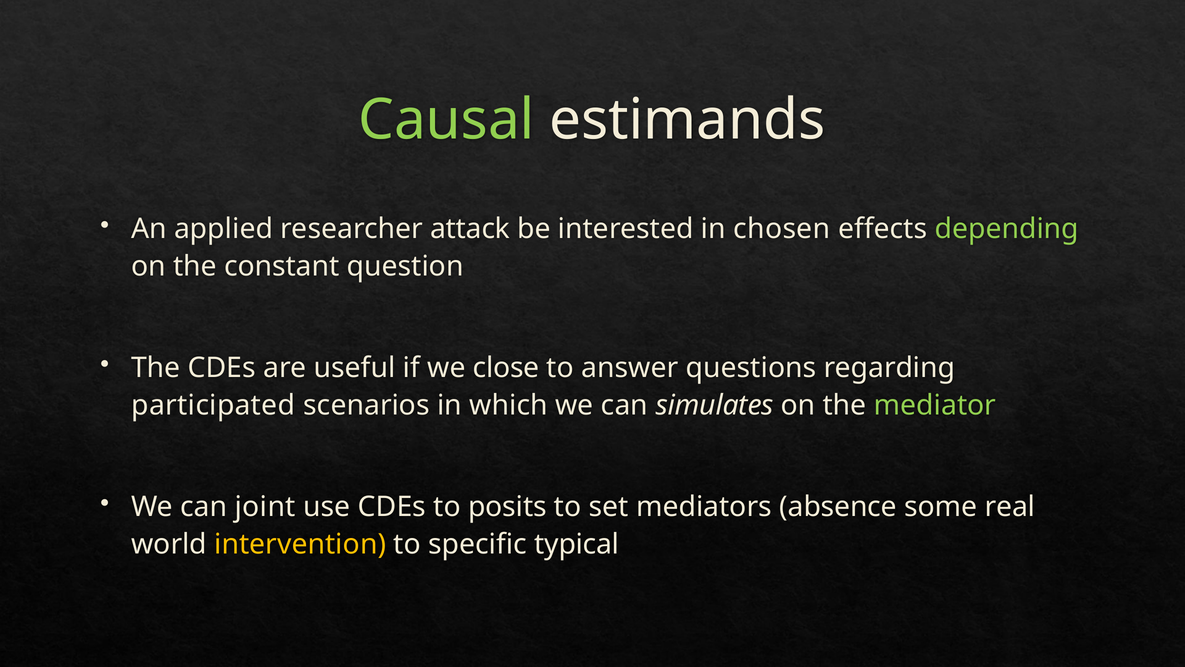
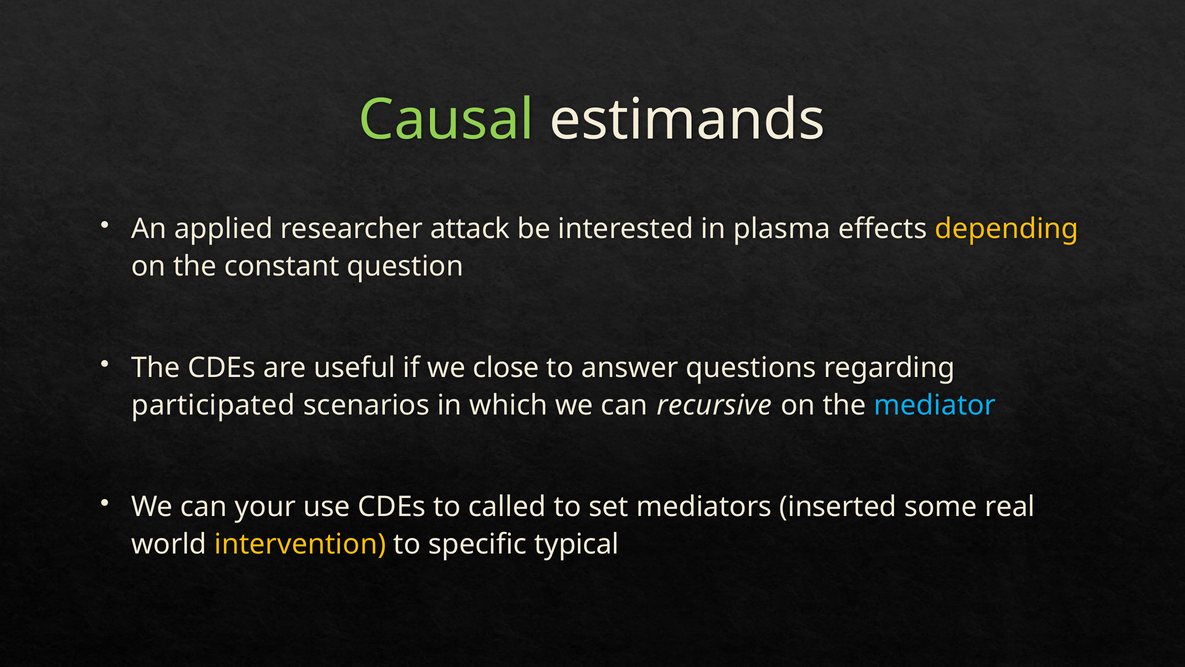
chosen: chosen -> plasma (782, 229)
depending colour: light green -> yellow (1007, 229)
simulates: simulates -> recursive (714, 405)
mediator colour: light green -> light blue (935, 405)
joint: joint -> your (265, 507)
posits: posits -> called (507, 507)
absence: absence -> inserted (838, 507)
